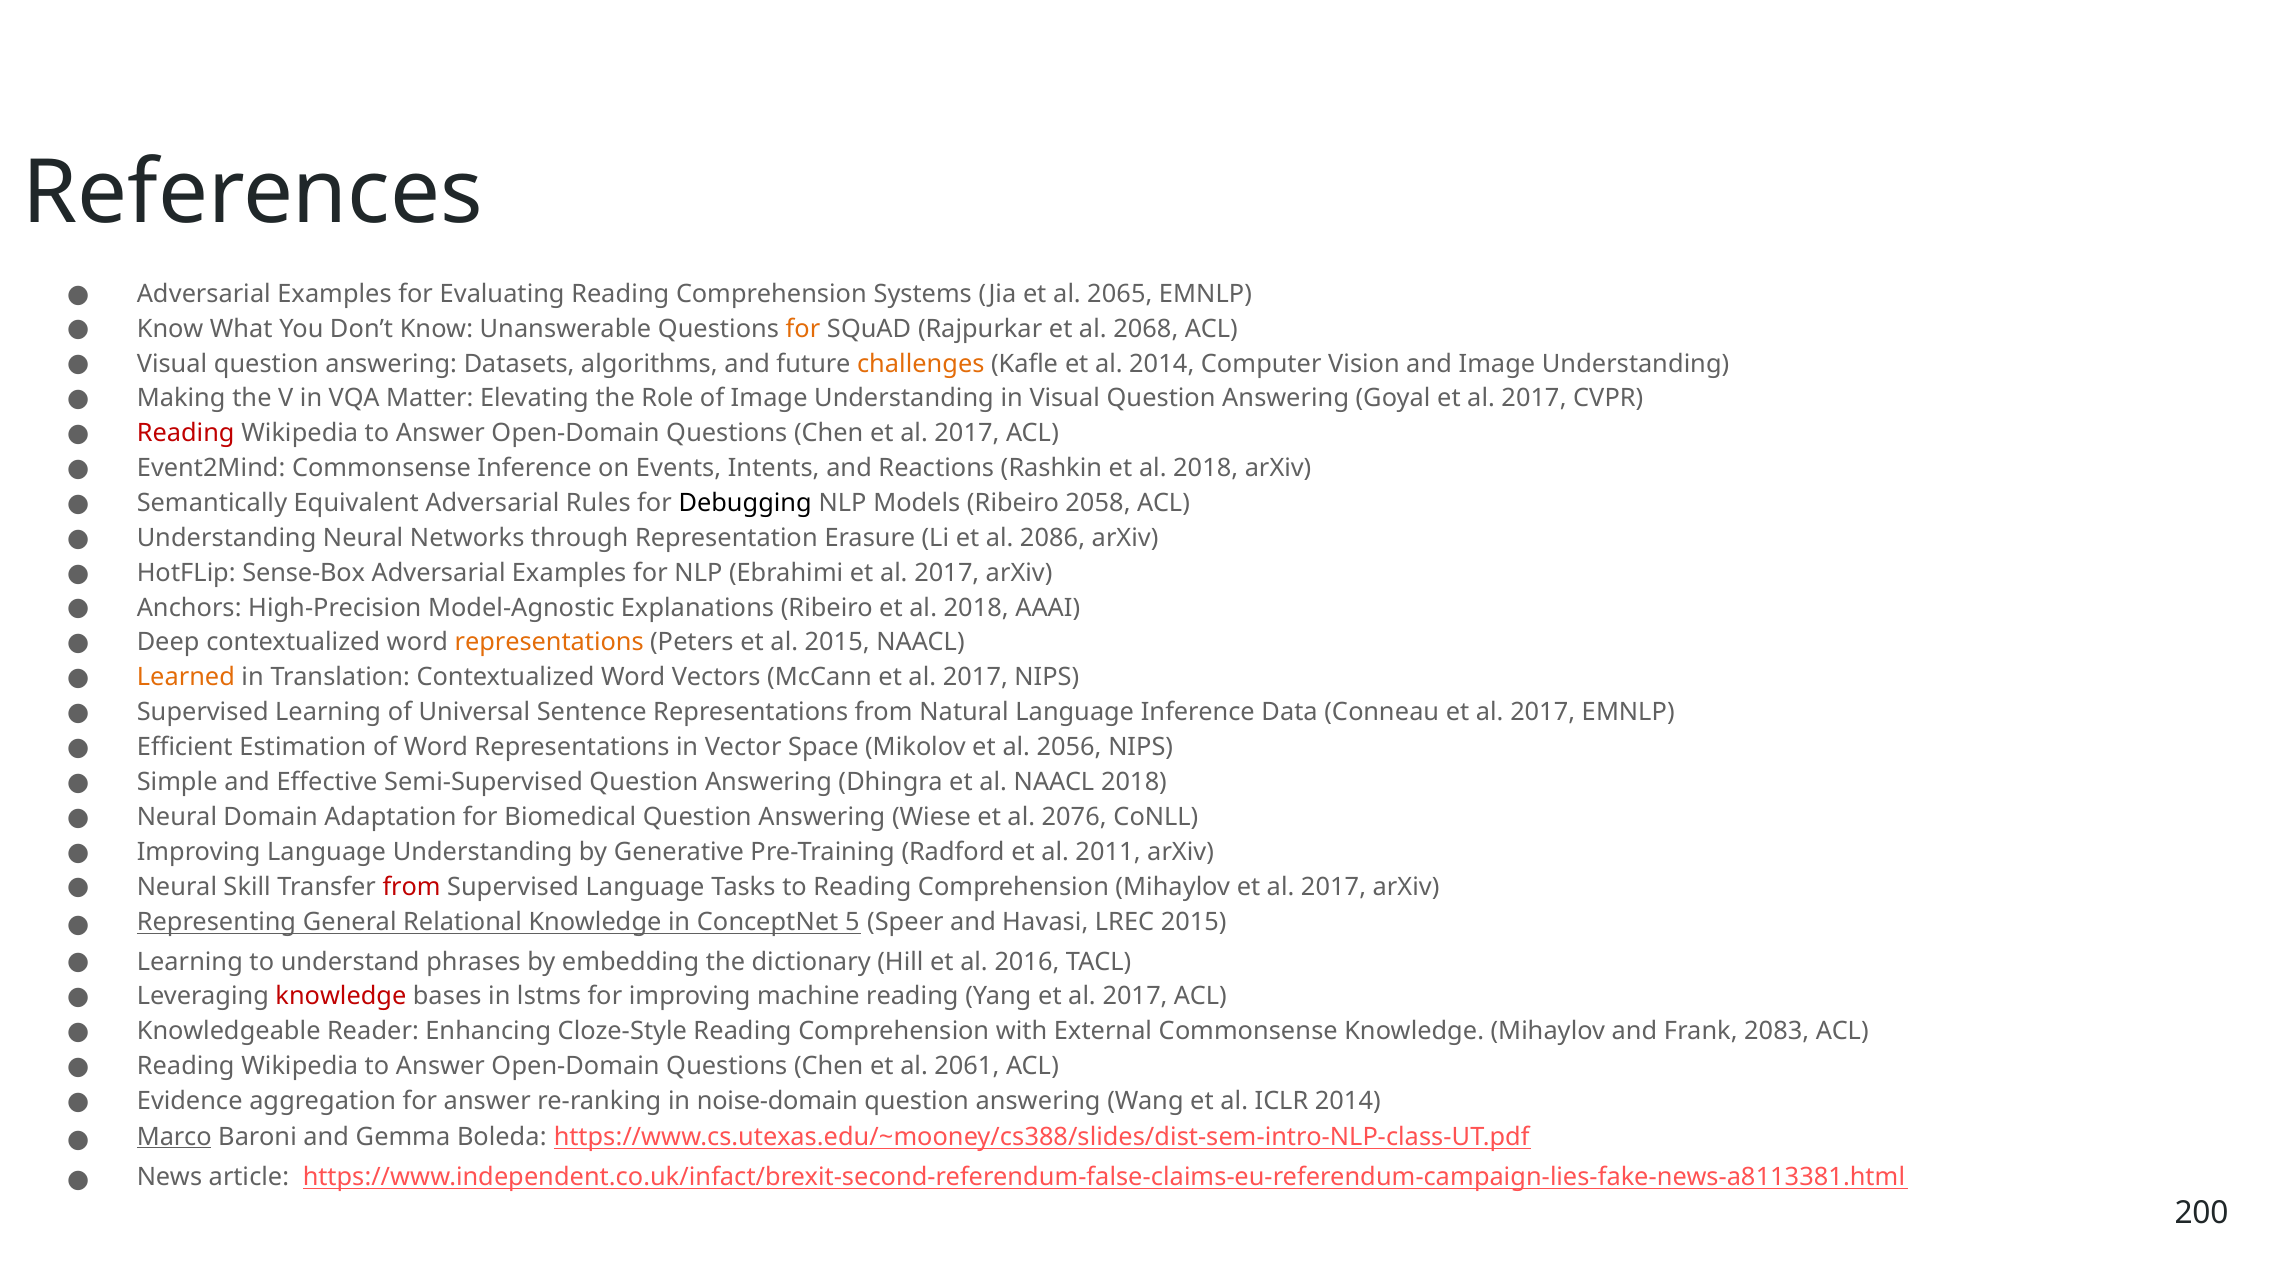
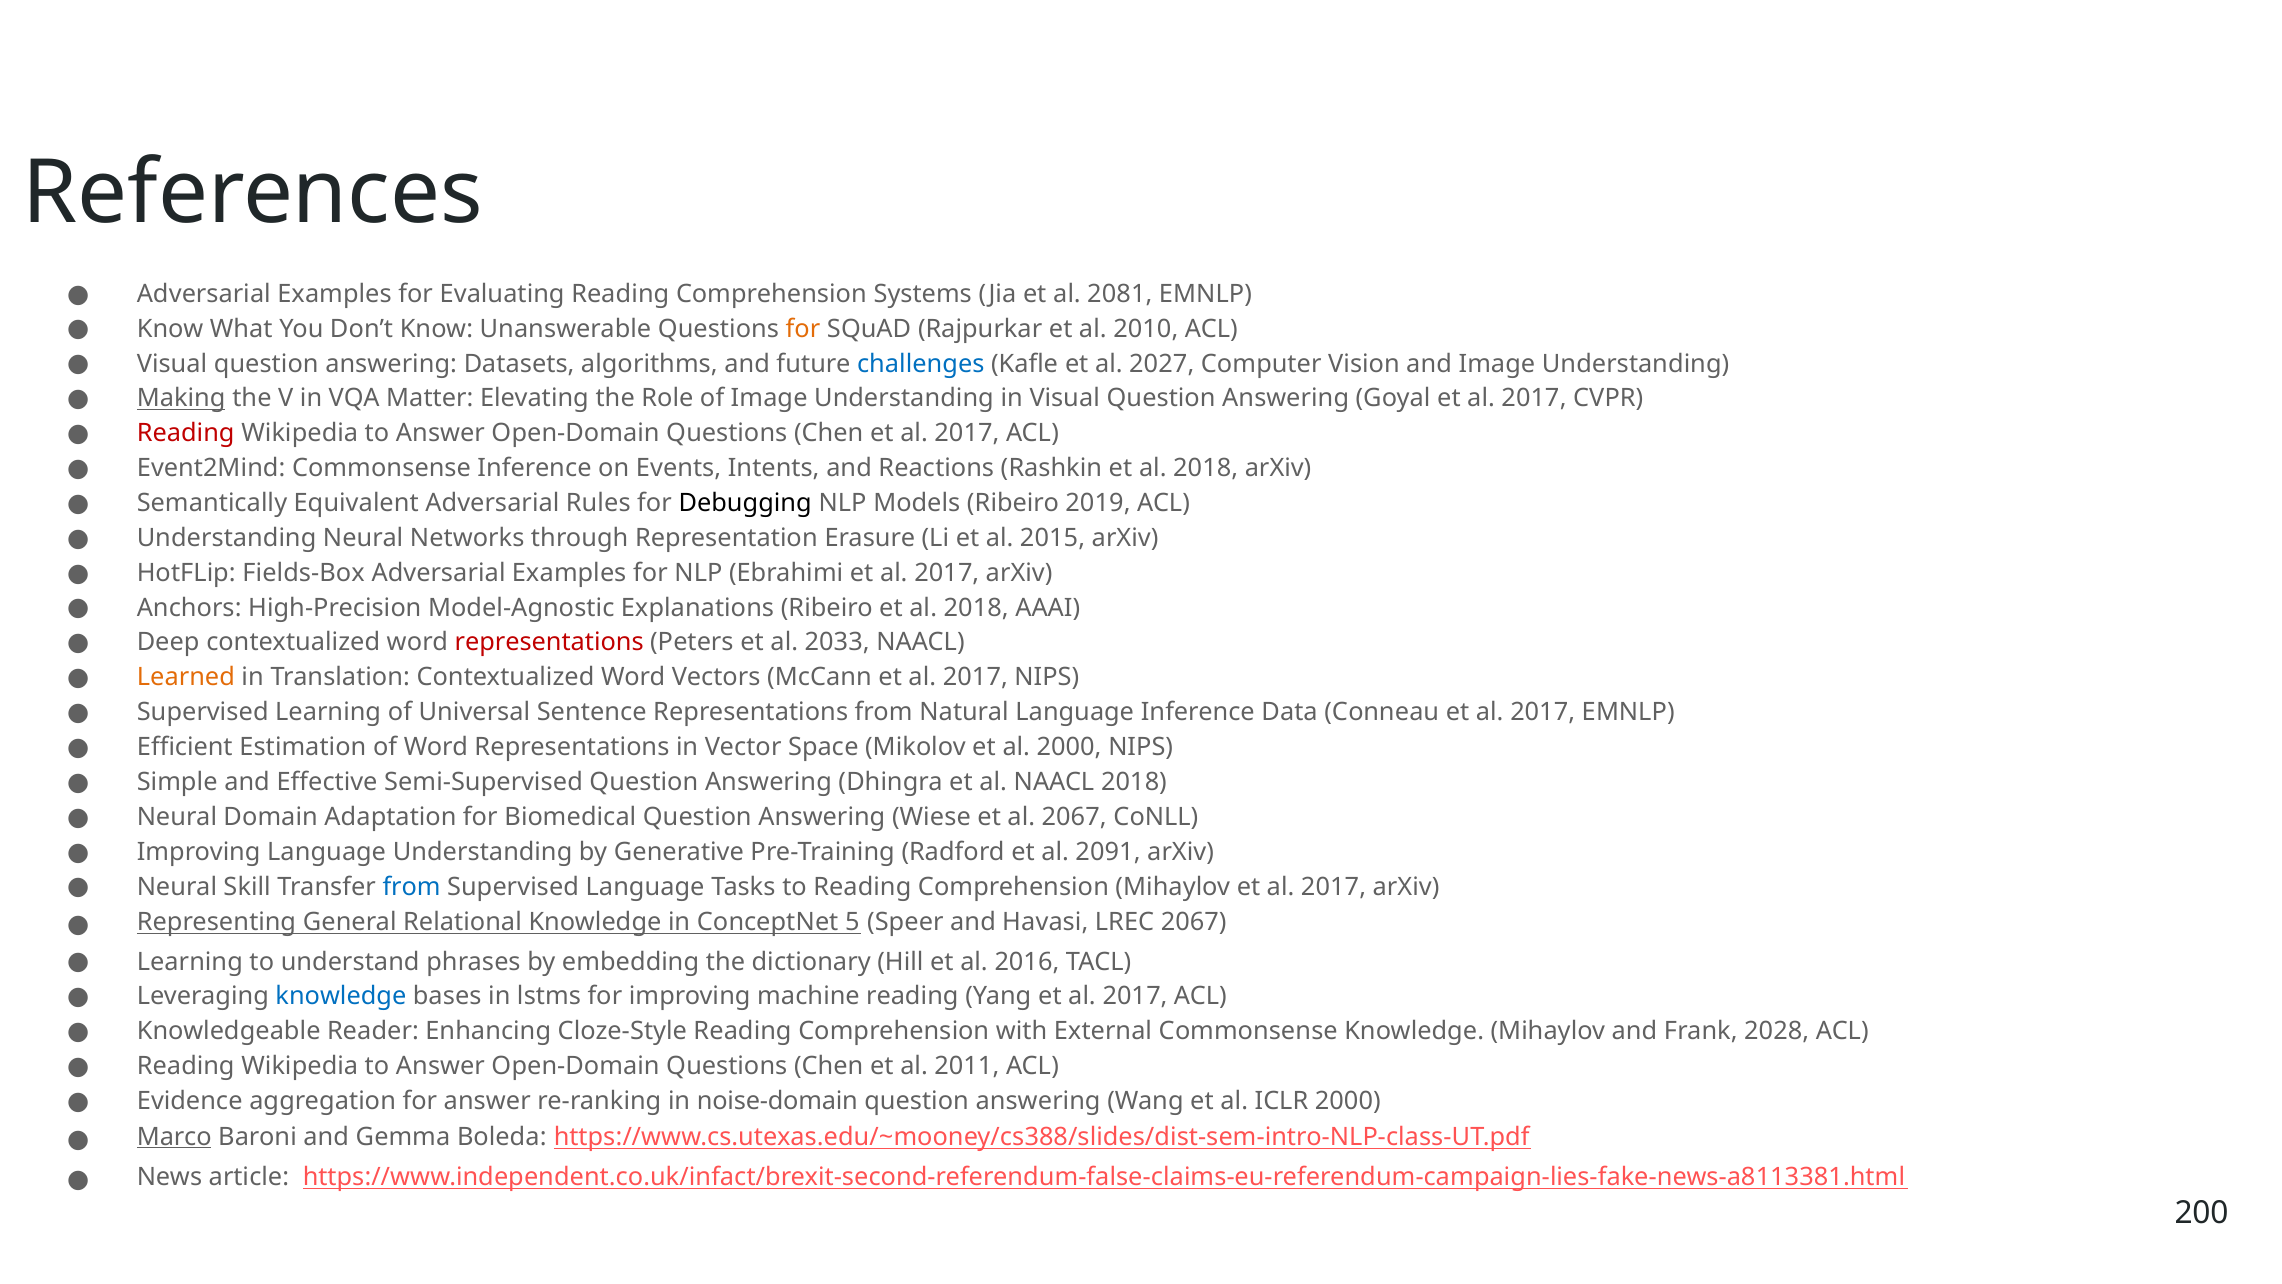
2065: 2065 -> 2081 (1120, 294)
2068: 2068 -> 2010 (1146, 329)
challenges colour: orange -> blue (921, 364)
al 2014: 2014 -> 2027 (1162, 364)
Making underline: none -> present (181, 398)
2058: 2058 -> 2019 (1098, 503)
2086: 2086 -> 2015 (1053, 538)
Sense-Box: Sense-Box -> Fields-Box (304, 573)
representations colour: orange -> red (549, 642)
al 2015: 2015 -> 2033 (837, 642)
al 2056: 2056 -> 2000 (1069, 747)
al 2076: 2076 -> 2067 (1074, 817)
2011: 2011 -> 2091 (1108, 852)
from colour: red -> blue (411, 886)
LREC 2015: 2015 -> 2067 (1194, 922)
knowledge colour: red -> blue (341, 996)
2083: 2083 -> 2028 (1777, 1031)
2061: 2061 -> 2011 (967, 1066)
ICLR 2014: 2014 -> 2000 (1348, 1101)
